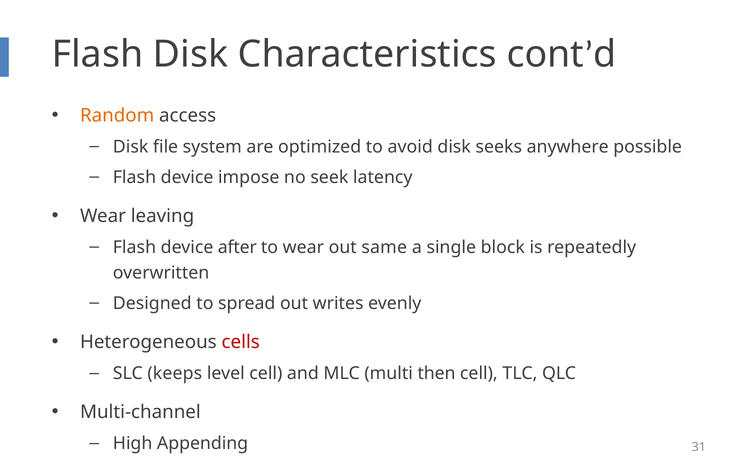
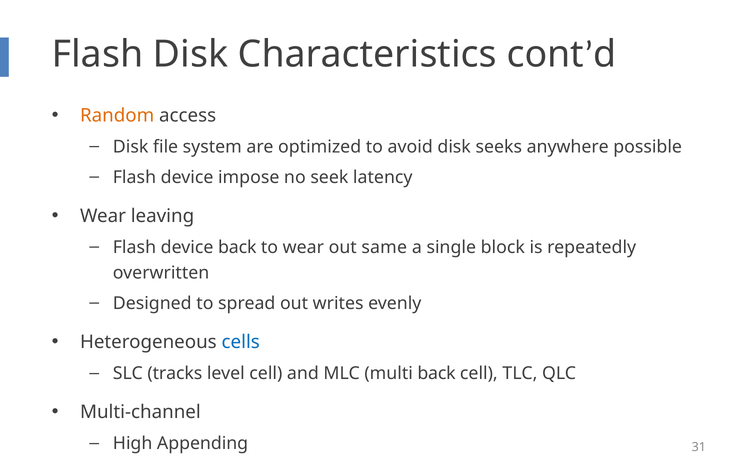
device after: after -> back (237, 247)
cells colour: red -> blue (241, 342)
keeps: keeps -> tracks (175, 374)
multi then: then -> back (437, 374)
